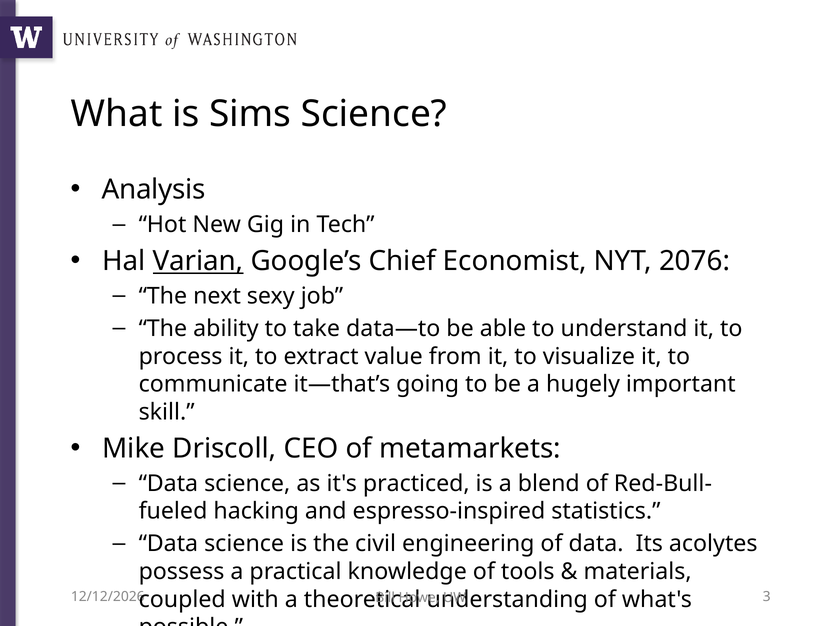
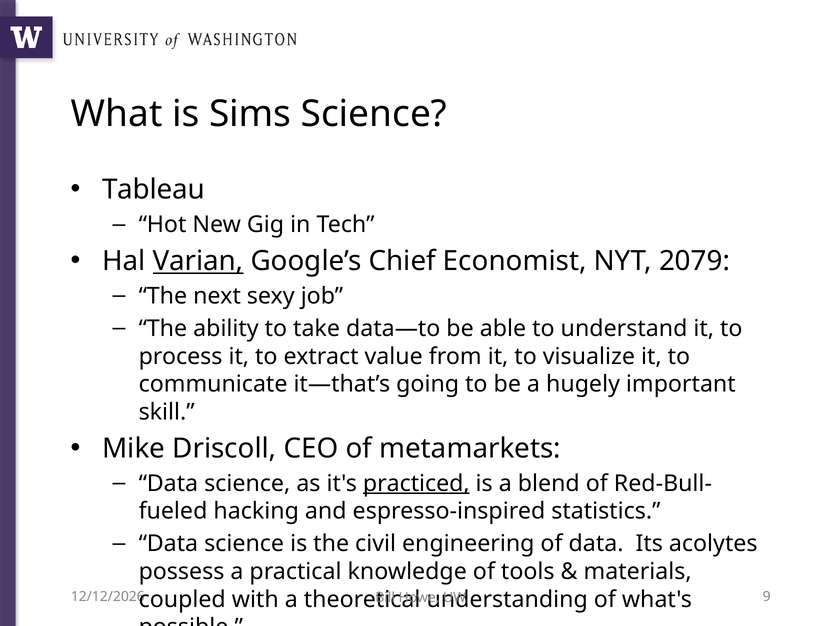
Analysis: Analysis -> Tableau (154, 190)
2076: 2076 -> 2079 (695, 261)
practiced underline: none -> present (416, 483)
3: 3 -> 9 (767, 596)
